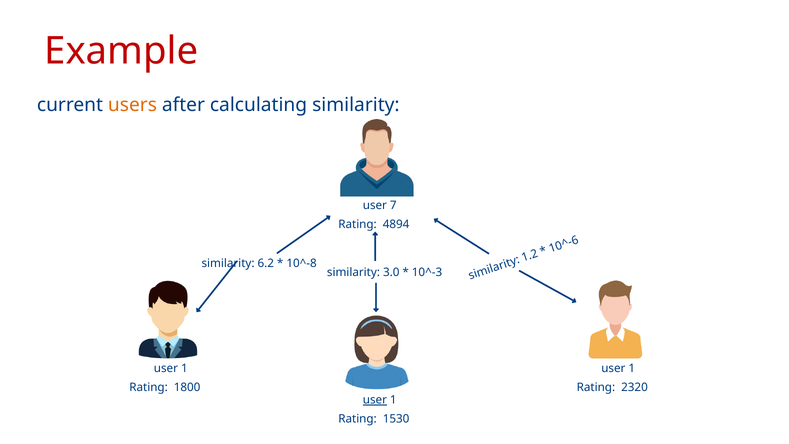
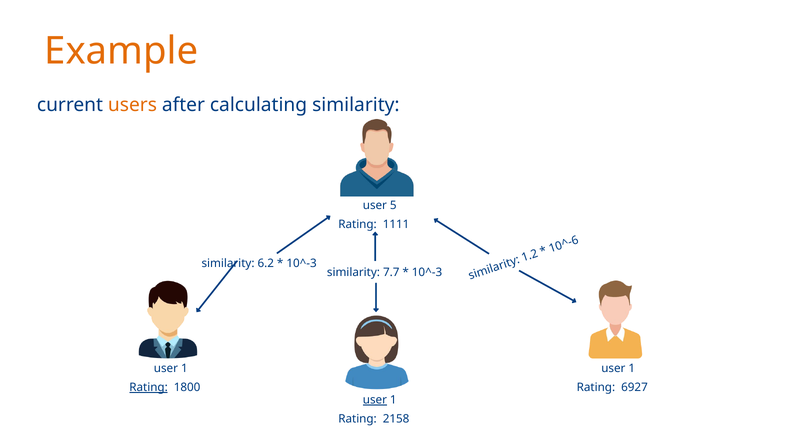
Example colour: red -> orange (121, 51)
7: 7 -> 5 (393, 205)
4894: 4894 -> 1111 (396, 224)
10^-8: 10^-8 -> 10^-3 (302, 263)
3.0: 3.0 -> 7.7 (391, 272)
Rating underline: none -> present (149, 387)
2320: 2320 -> 6927 (635, 387)
1530: 1530 -> 2158 (396, 419)
